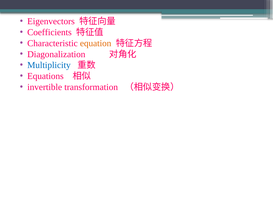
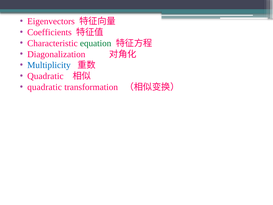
equation colour: orange -> green (96, 43)
Equations: Equations -> Quadratic (45, 76)
invertible: invertible -> quadratic (45, 87)
